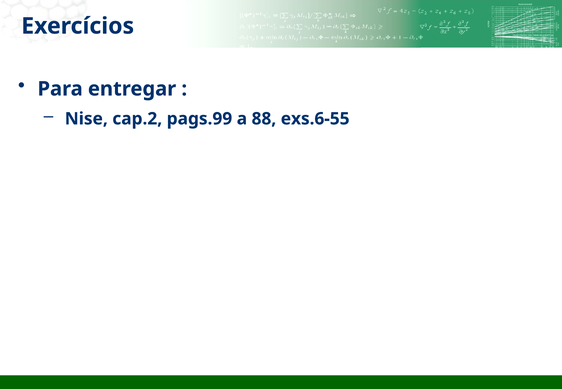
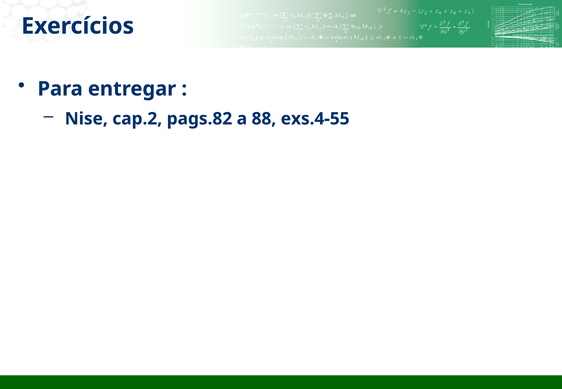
pags.99: pags.99 -> pags.82 (199, 119)
exs.6-55: exs.6-55 -> exs.4-55 (315, 119)
